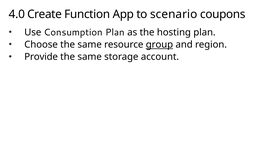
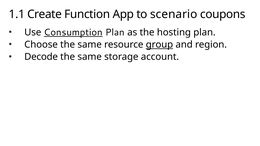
4.0: 4.0 -> 1.1 (17, 14)
Consumption underline: none -> present (73, 32)
Provide: Provide -> Decode (41, 57)
